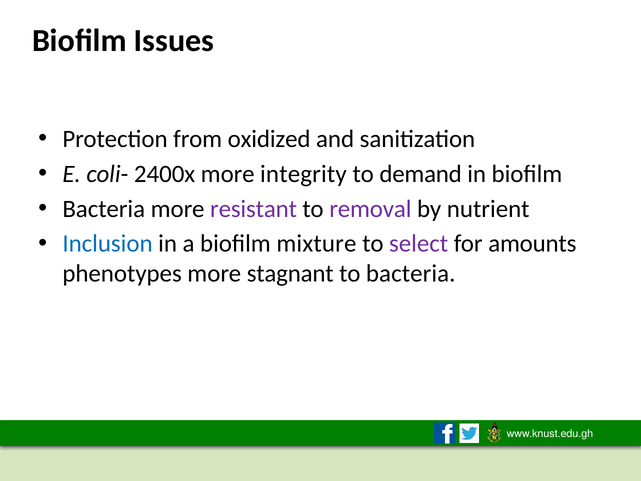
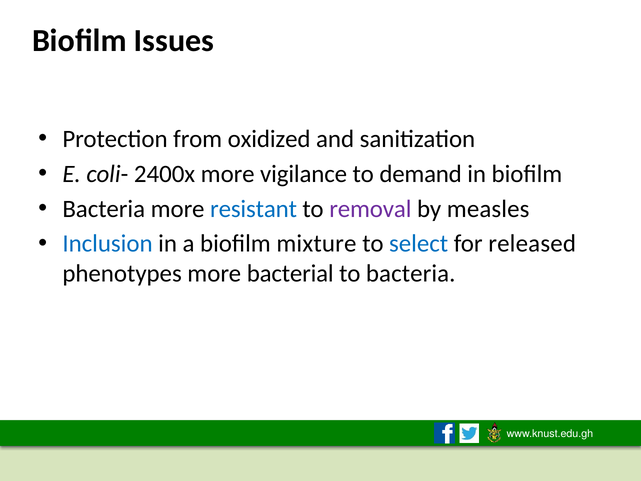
integrity: integrity -> vigilance (304, 174)
resistant colour: purple -> blue (254, 209)
nutrient: nutrient -> measles (488, 209)
select colour: purple -> blue (419, 244)
amounts: amounts -> released (532, 244)
stagnant: stagnant -> bacterial (290, 273)
